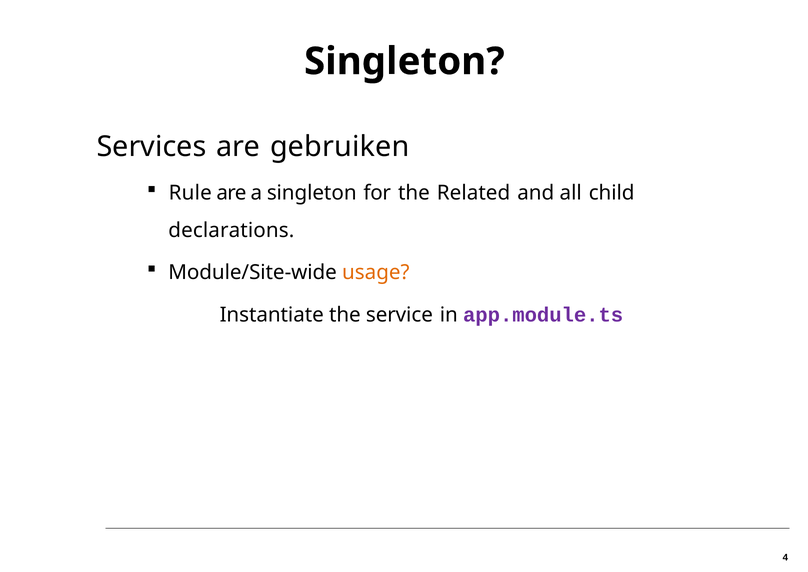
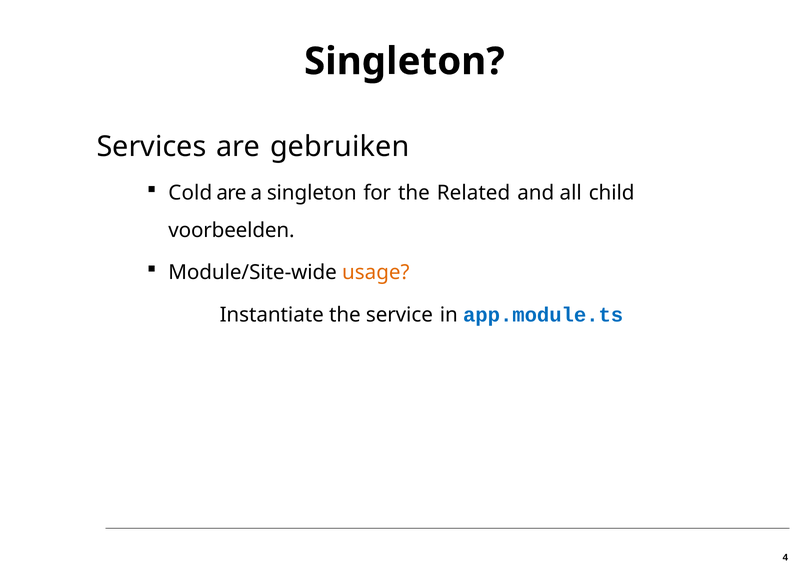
Rule: Rule -> Cold (190, 193)
declarations: declarations -> voorbeelden (231, 230)
app.module.ts colour: purple -> blue (543, 315)
